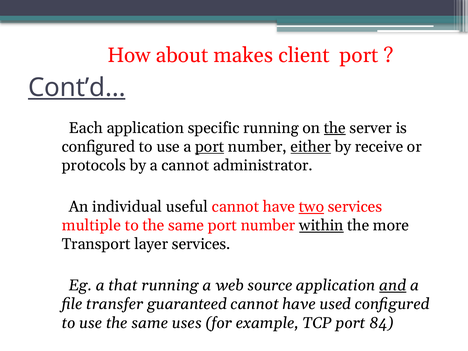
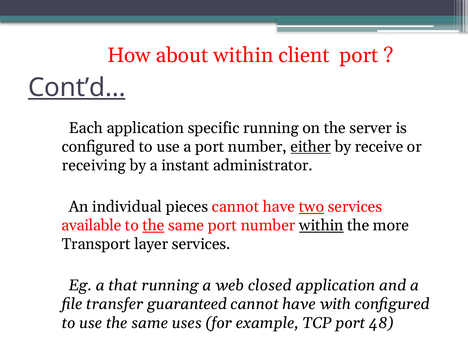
about makes: makes -> within (243, 55)
the underline: present -> none (335, 128)
port underline: present -> none (210, 147)
protocols: protocols -> receiving (94, 165)
a cannot: cannot -> instant (185, 165)
useful: useful -> pieces (187, 207)
multiple: multiple -> available (92, 225)
the underline: none -> present (153, 225)
source: source -> closed (270, 285)
and underline: present -> none (393, 285)
used: used -> with (335, 304)
84: 84 -> 48 (381, 323)
